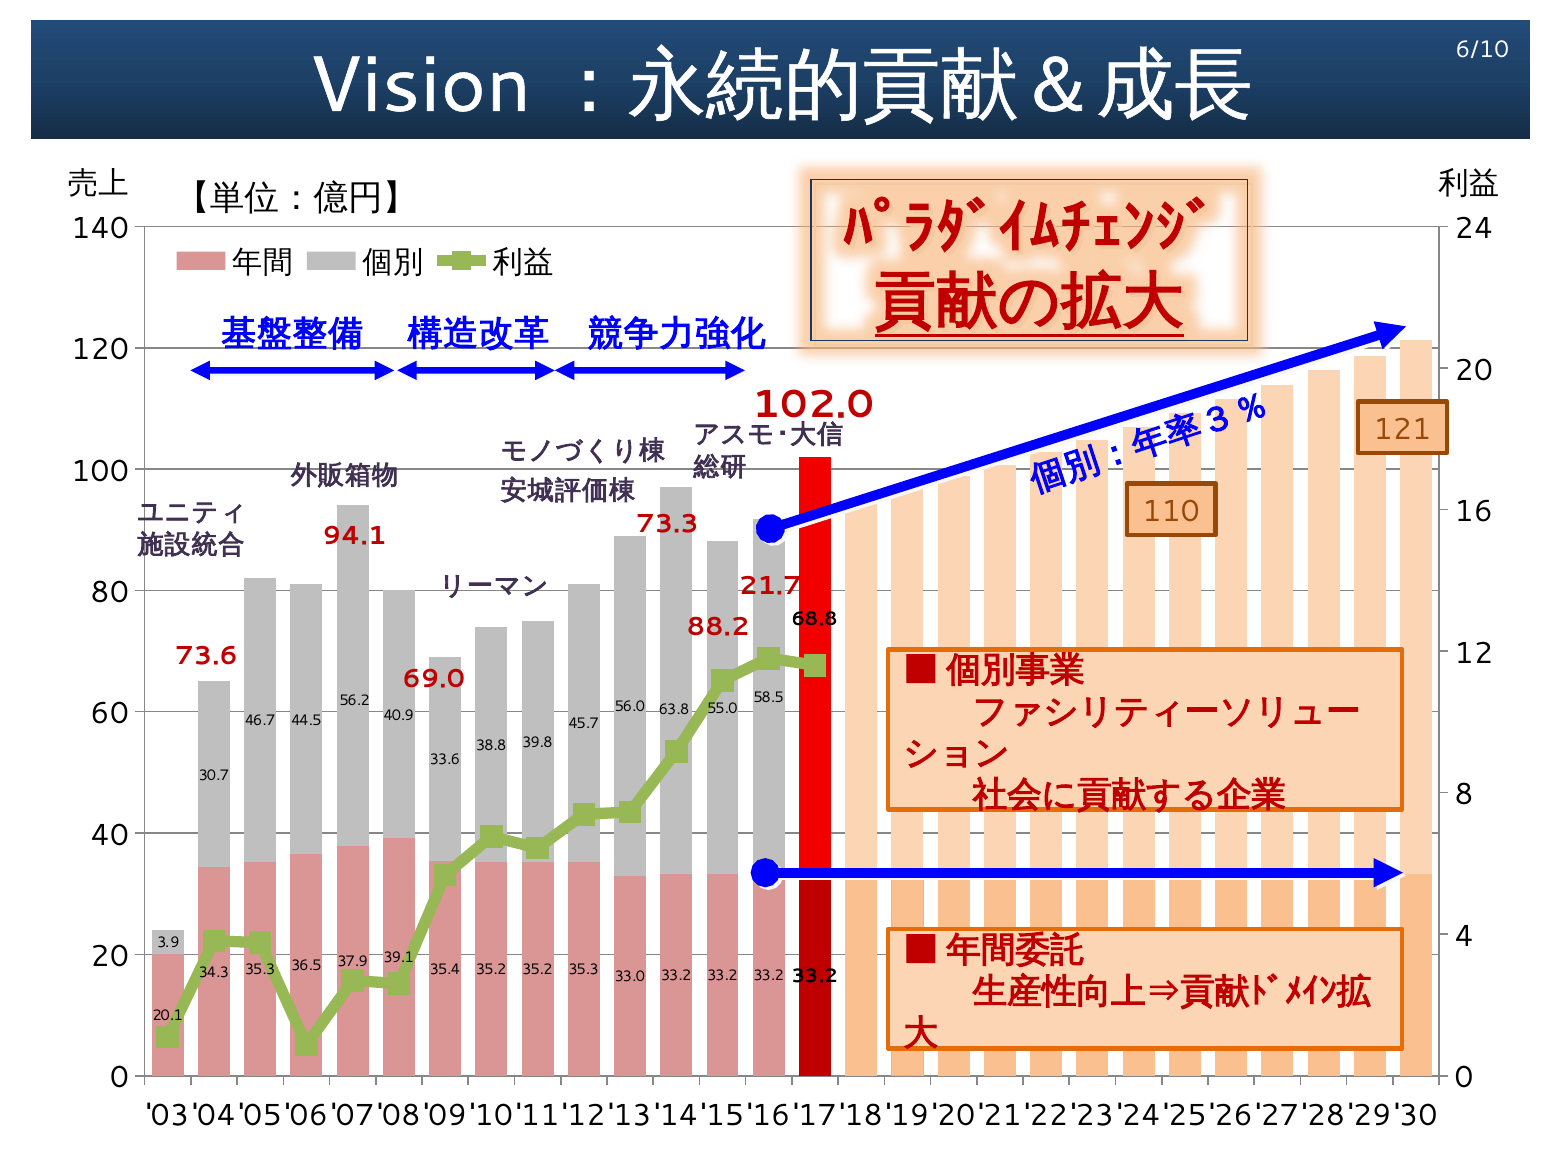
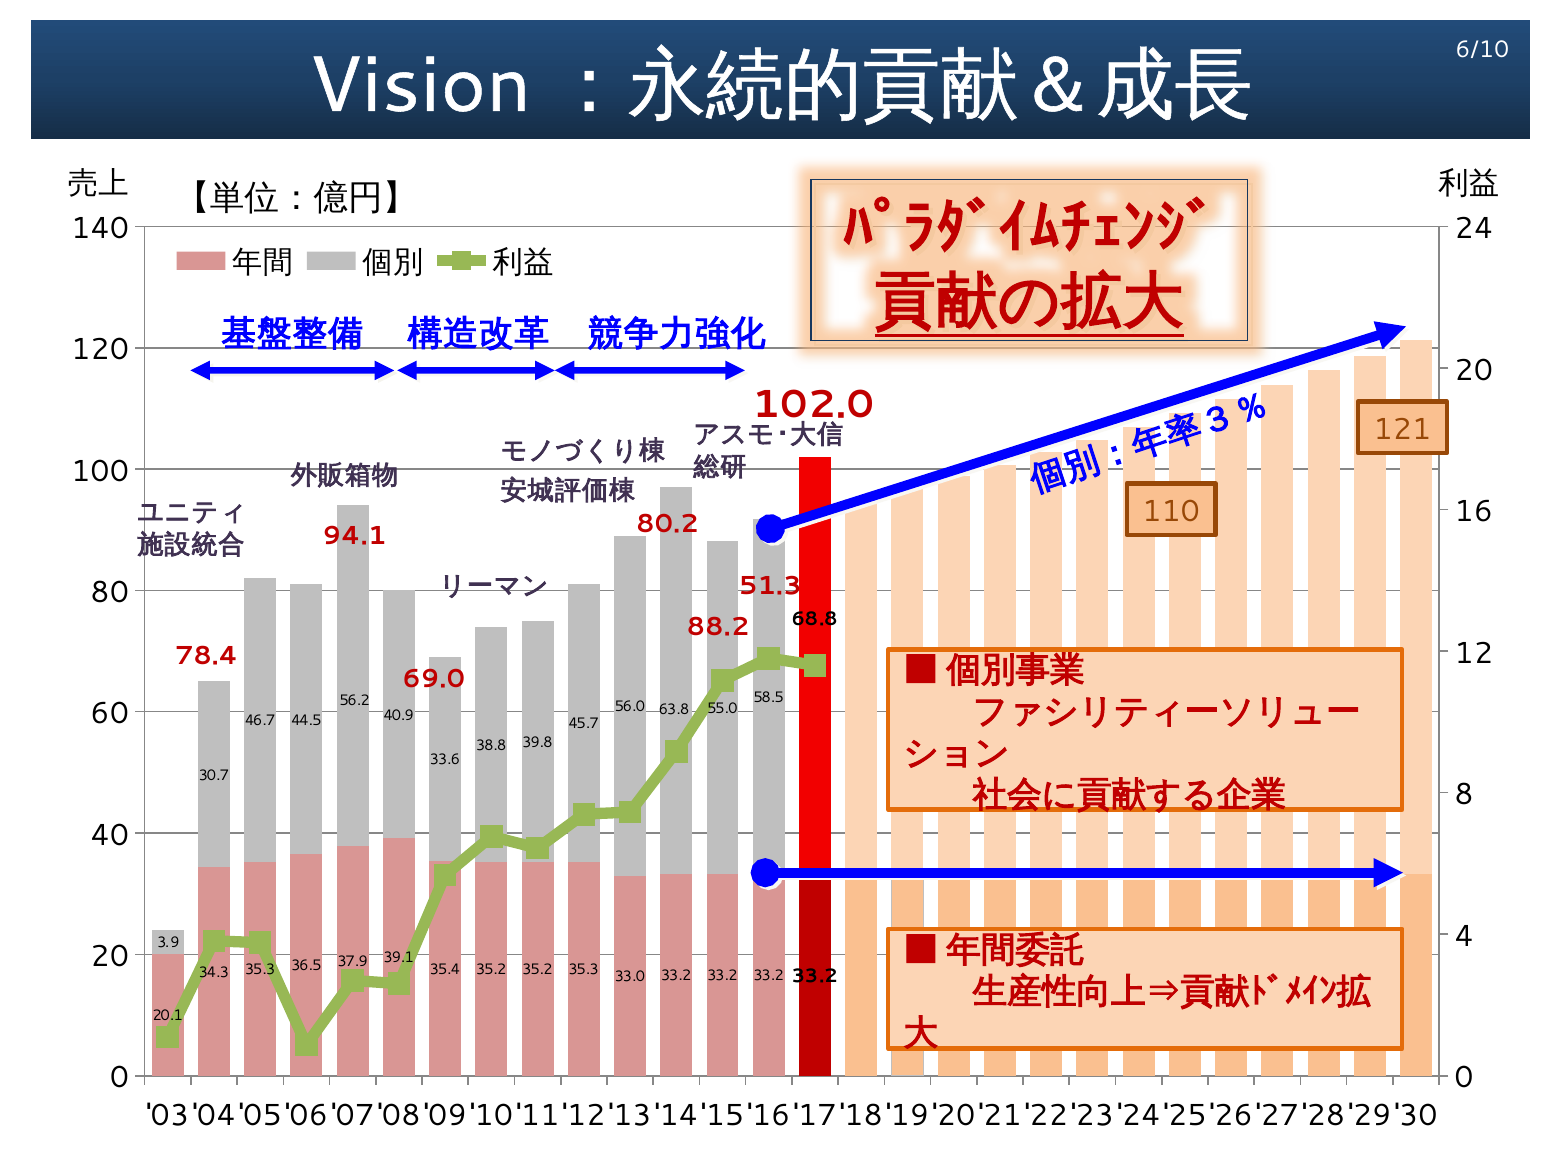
73.3: 73.3 -> 80.2 (667, 524)
21.7: 21.7 -> 51.3 (770, 586)
73.6: 73.6 -> 78.4 (207, 656)
